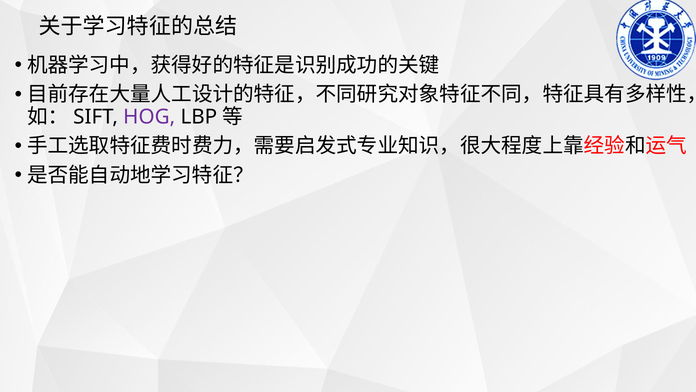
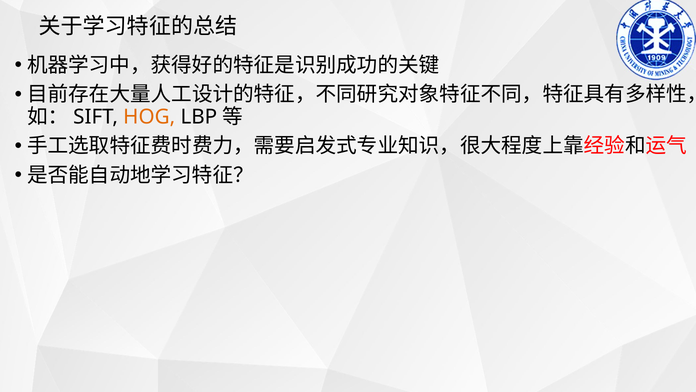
HOG colour: purple -> orange (149, 117)
